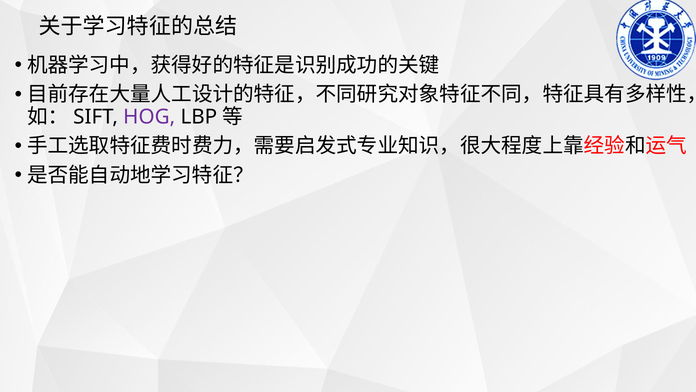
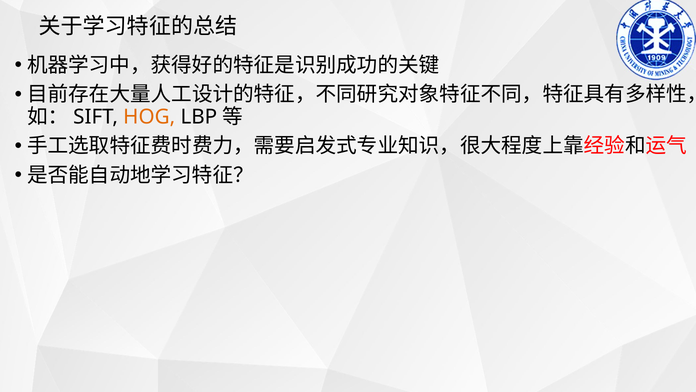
HOG colour: purple -> orange (149, 117)
